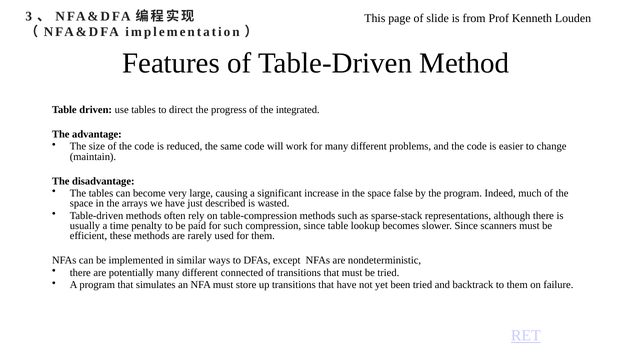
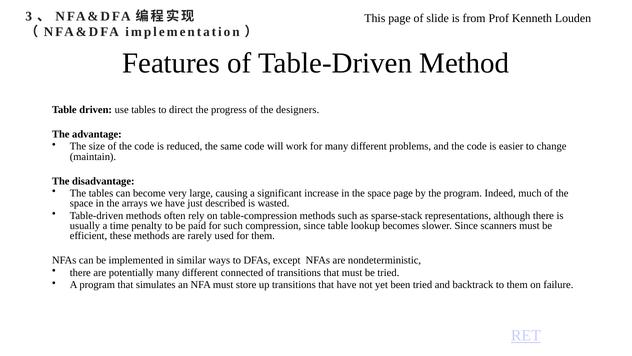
integrated: integrated -> designers (298, 110)
space false: false -> page (403, 193)
